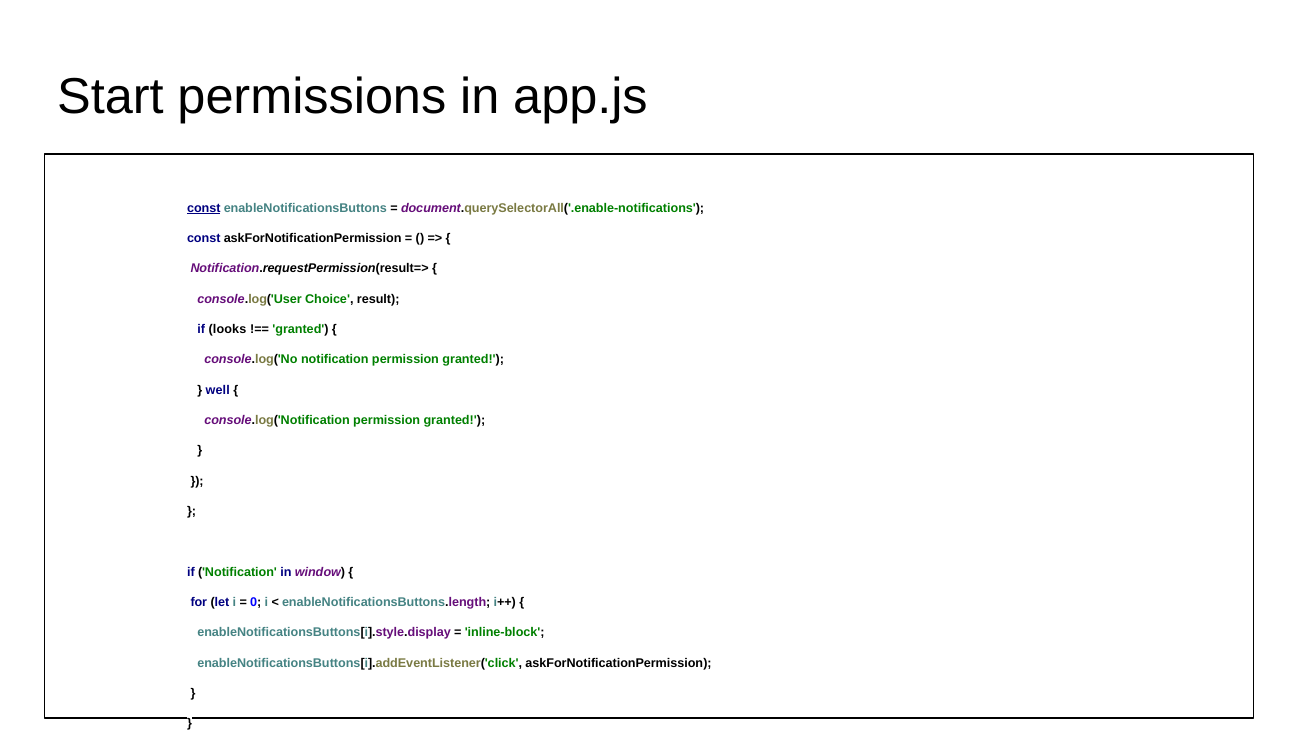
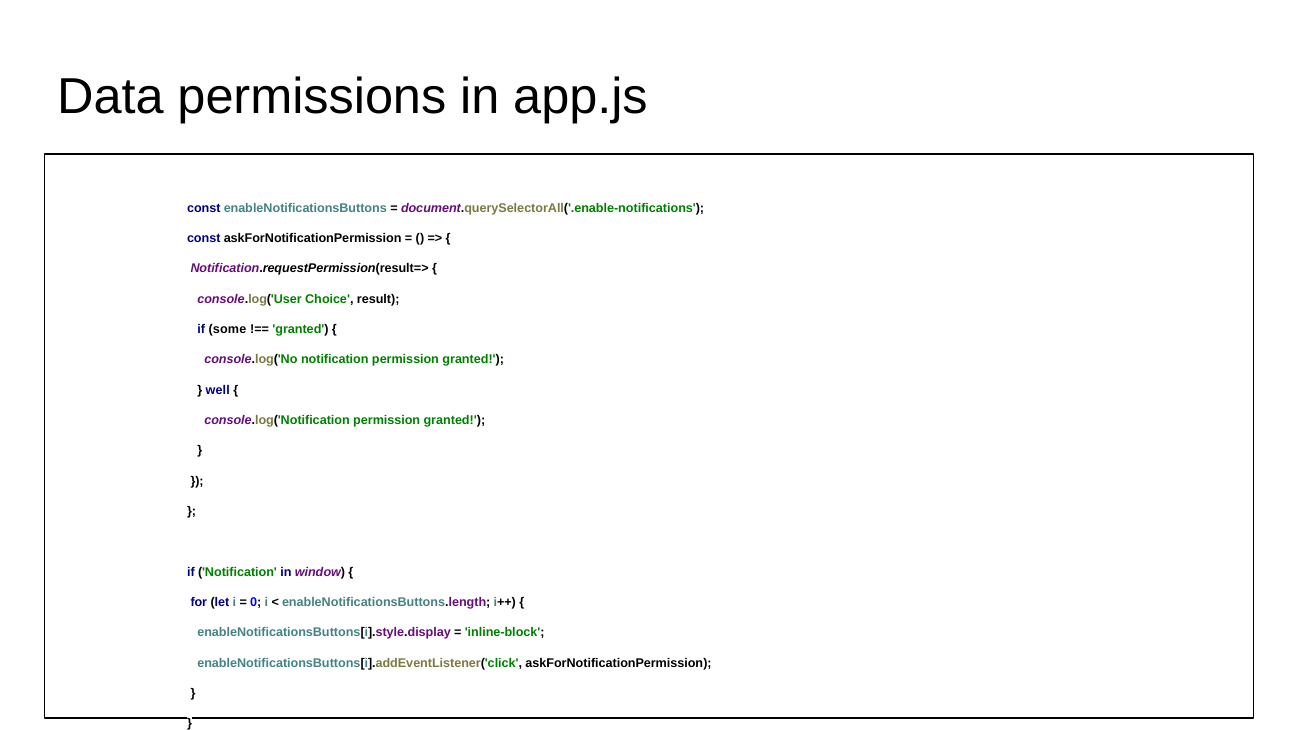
Start: Start -> Data (110, 96)
const underline: present -> none (204, 208)
looks: looks -> some (227, 329)
